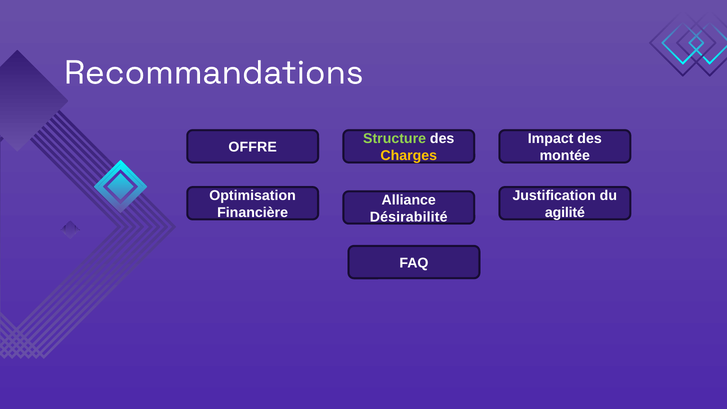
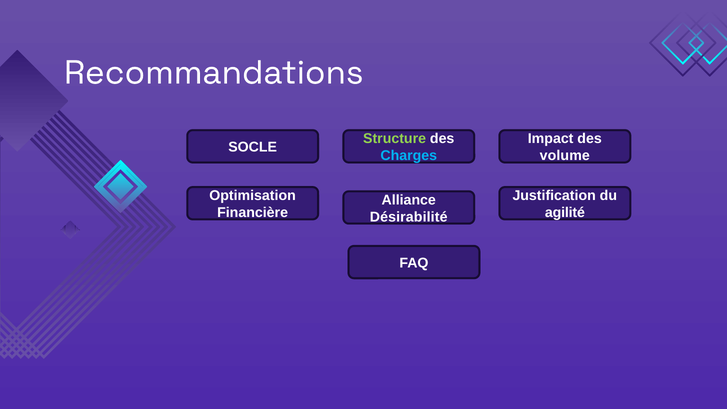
OFFRE: OFFRE -> SOCLE (253, 147)
Charges colour: yellow -> light blue (409, 156)
montée: montée -> volume (565, 156)
